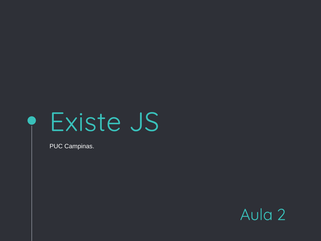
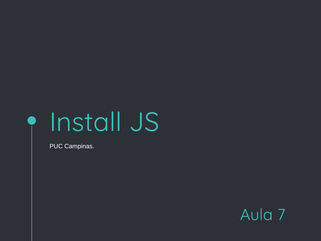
Existe: Existe -> Install (86, 122)
2: 2 -> 7 (281, 215)
